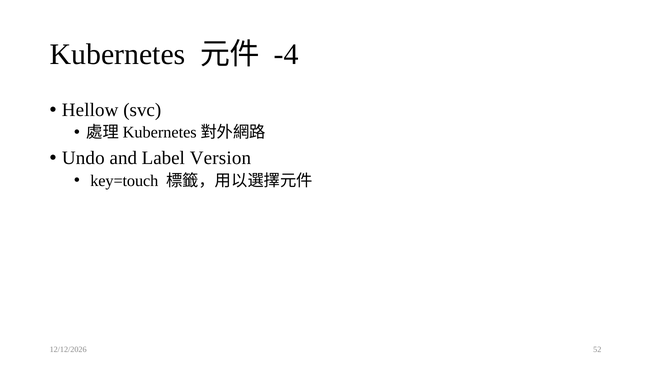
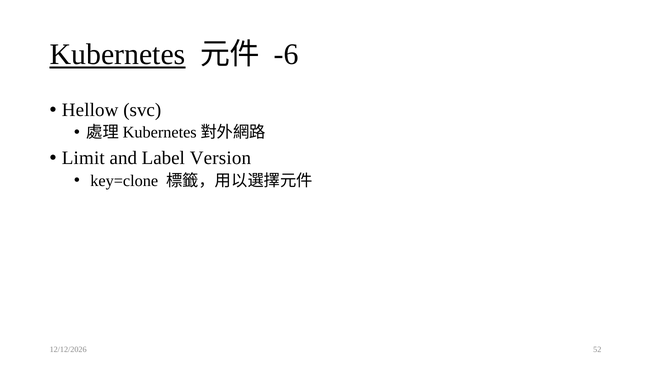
Kubernetes underline: none -> present (118, 55)
-4: -4 -> -6 (286, 55)
Undo: Undo -> Limit (83, 158)
key=touch: key=touch -> key=clone (124, 181)
